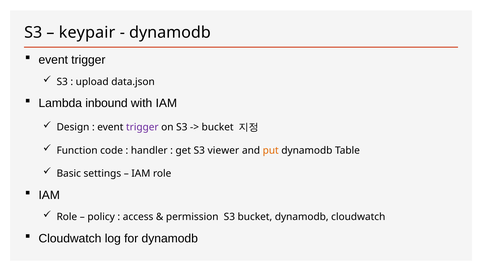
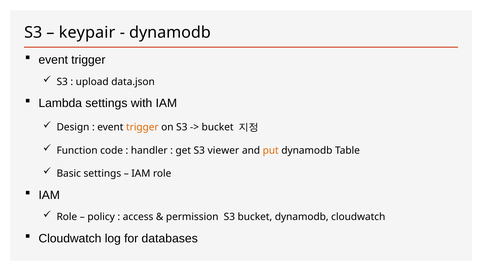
Lambda inbound: inbound -> settings (106, 103)
trigger colour: purple -> orange (142, 127)
for dynamodb: dynamodb -> databases (170, 239)
